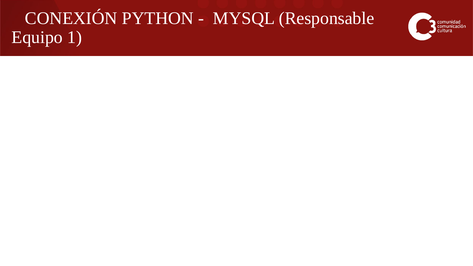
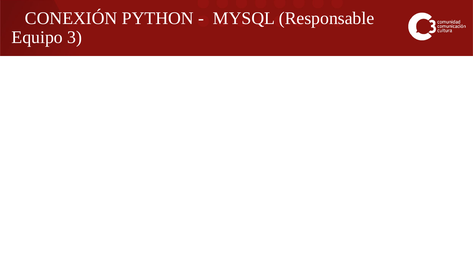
1: 1 -> 3 (75, 37)
